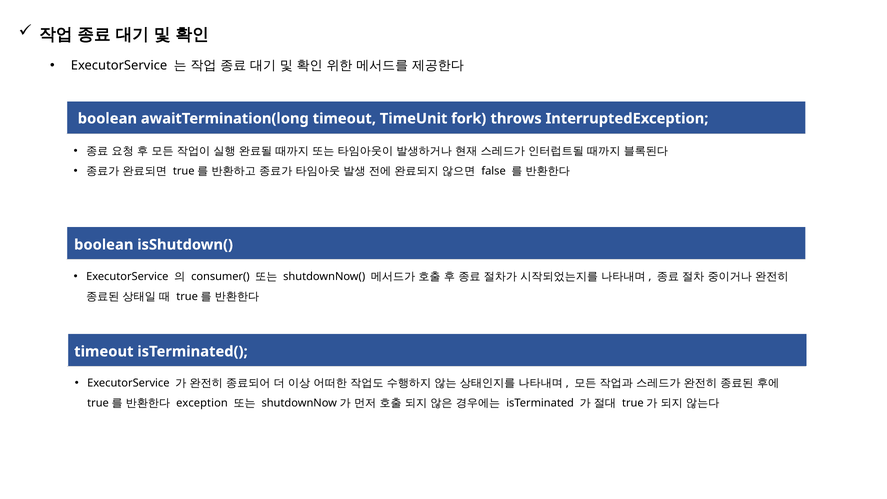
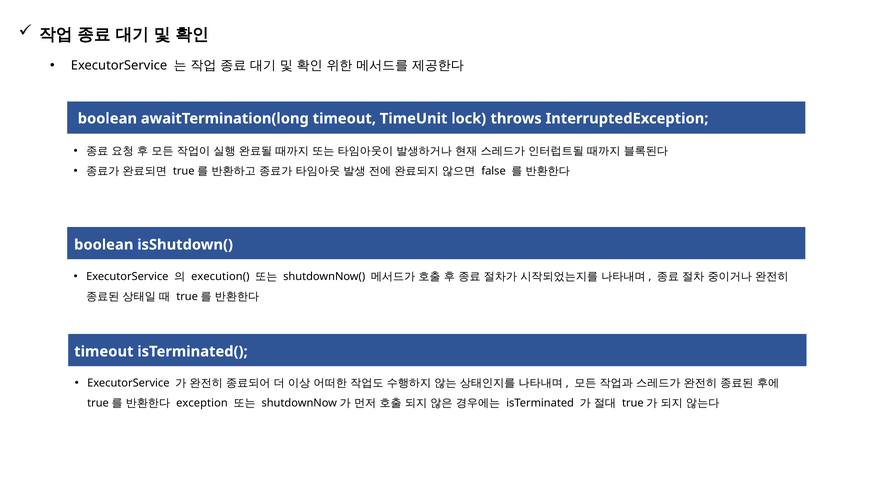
fork: fork -> lock (469, 119)
consumer(: consumer( -> execution( (220, 276)
